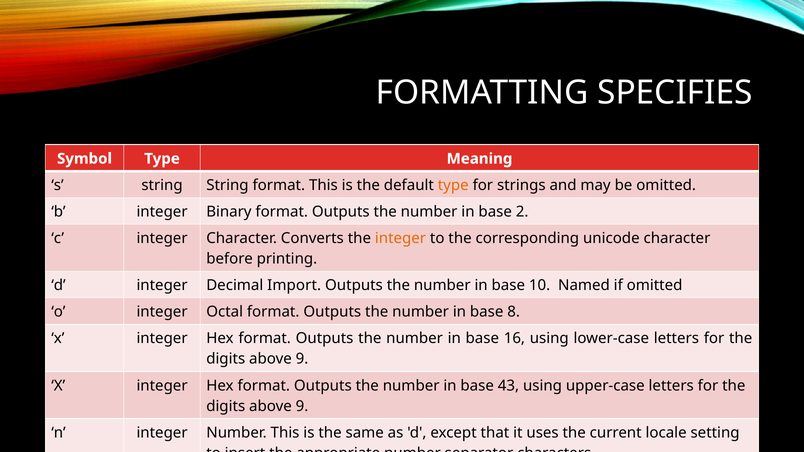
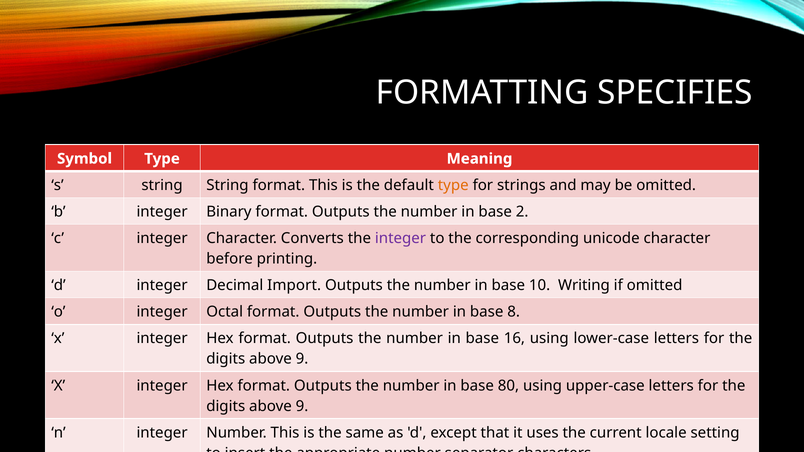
integer colour: orange -> purple (401, 238)
Named: Named -> Writing (584, 286)
43: 43 -> 80 (508, 386)
